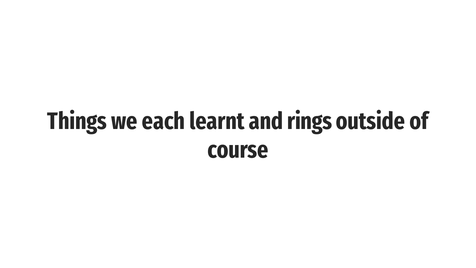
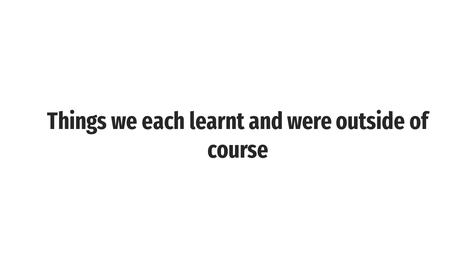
rings: rings -> were (310, 121)
